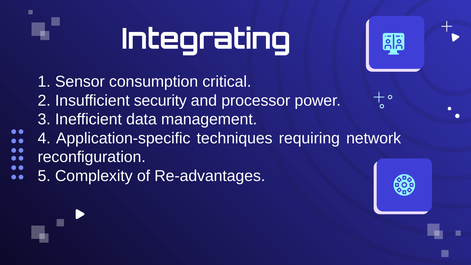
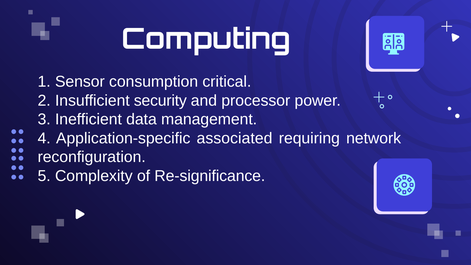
Integrating: Integrating -> Computing (206, 39)
techniques: techniques -> associated (235, 138)
Re-advantages: Re-advantages -> Re-significance (210, 176)
